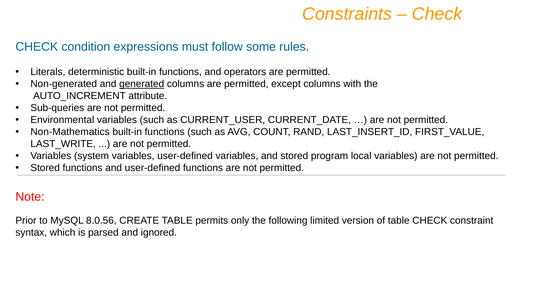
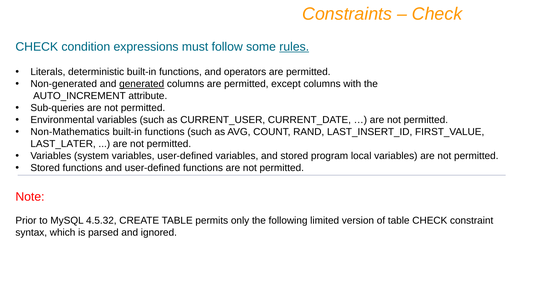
rules underline: none -> present (294, 47)
LAST_WRITE: LAST_WRITE -> LAST_LATER (63, 144)
8.0.56: 8.0.56 -> 4.5.32 (101, 220)
